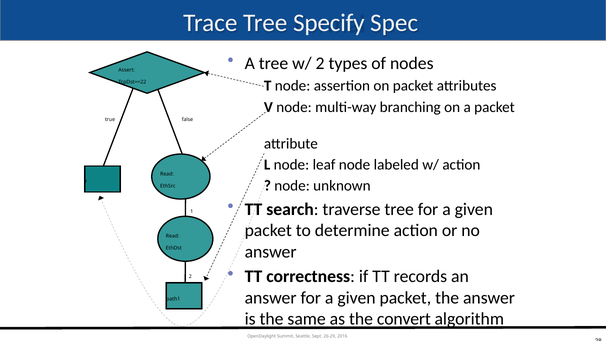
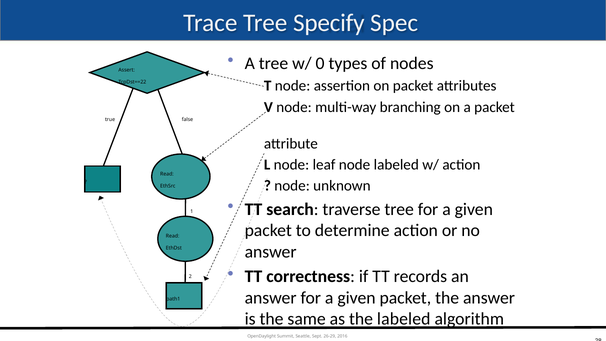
w/ 2: 2 -> 0 (320, 63)
the convert: convert -> labeled (404, 319)
